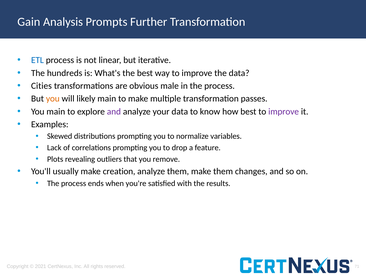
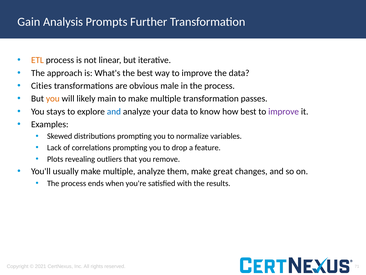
ETL colour: blue -> orange (37, 60)
hundreds: hundreds -> approach (65, 73)
You main: main -> stays (56, 111)
and colour: purple -> blue (114, 111)
usually make creation: creation -> multiple (119, 171)
make them: them -> great (223, 171)
